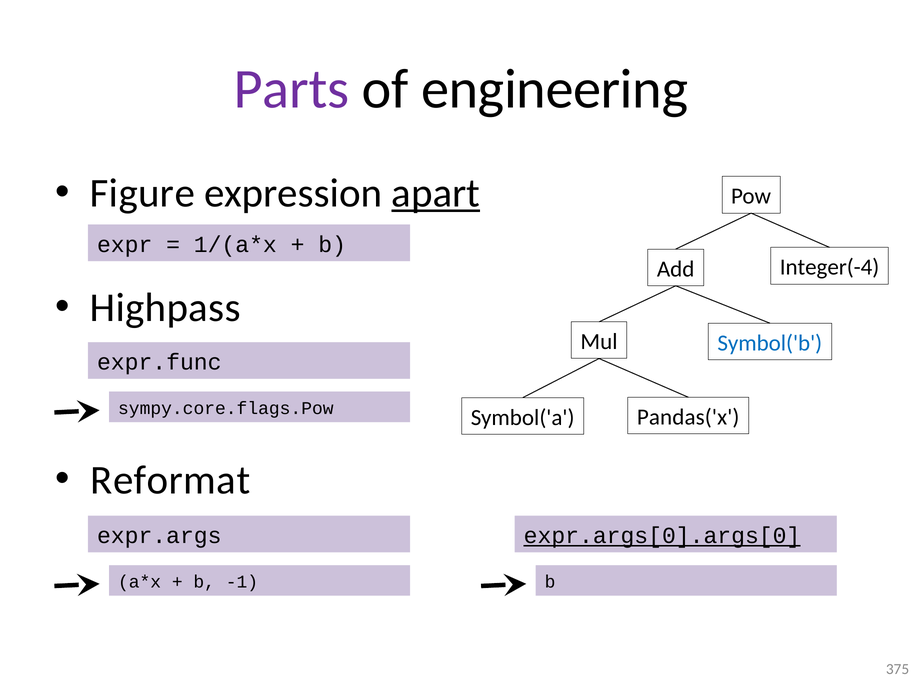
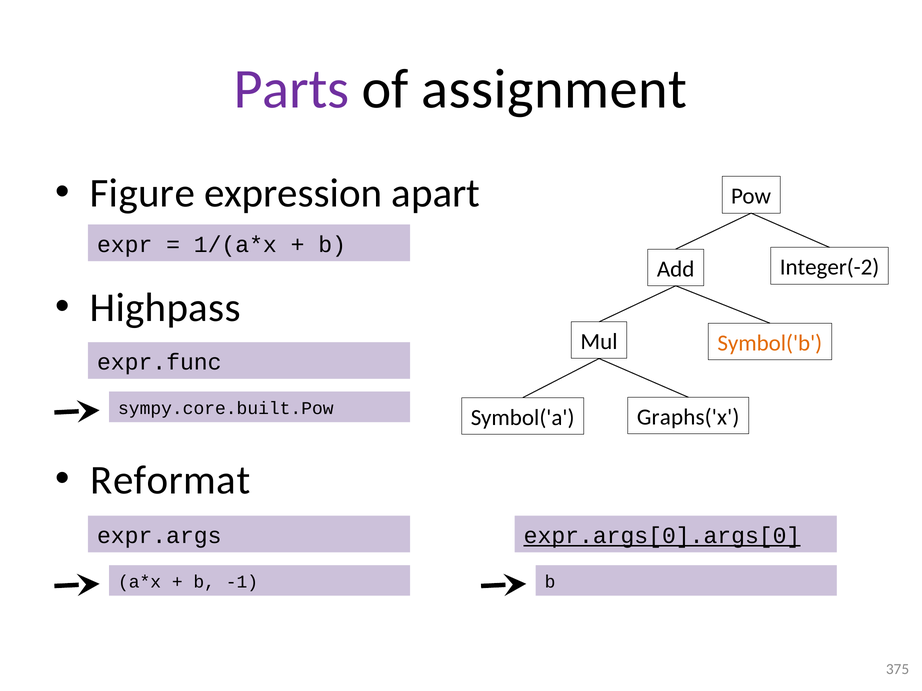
engineering: engineering -> assignment (554, 89)
apart underline: present -> none (436, 193)
Integer(-4: Integer(-4 -> Integer(-2 (830, 268)
Symbol('b colour: blue -> orange (770, 343)
sympy.core.flags.Pow: sympy.core.flags.Pow -> sympy.core.built.Pow (226, 408)
Pandas('x: Pandas('x -> Graphs('x (688, 418)
